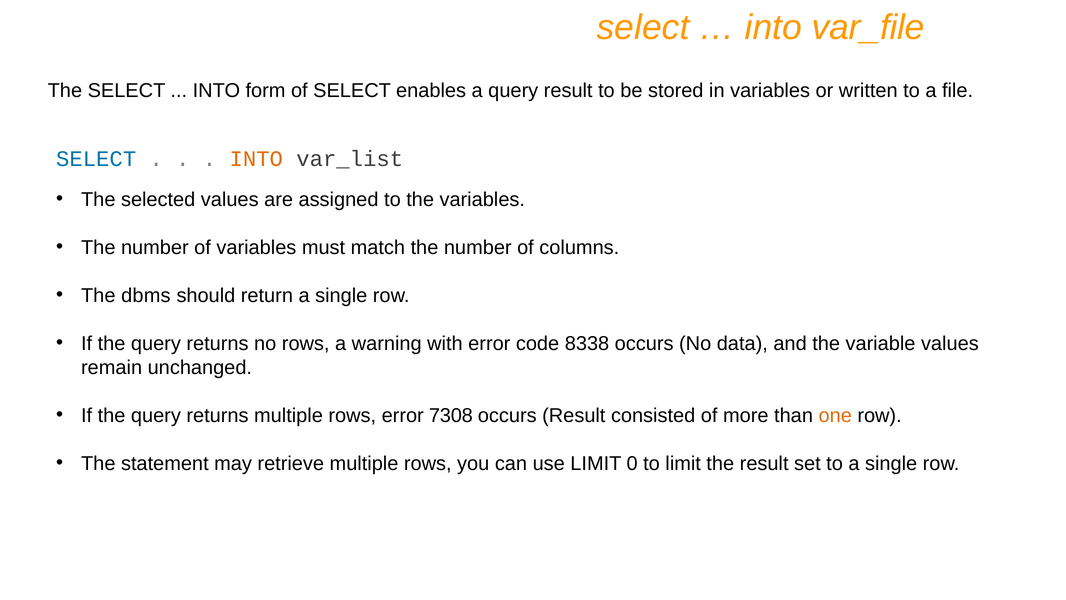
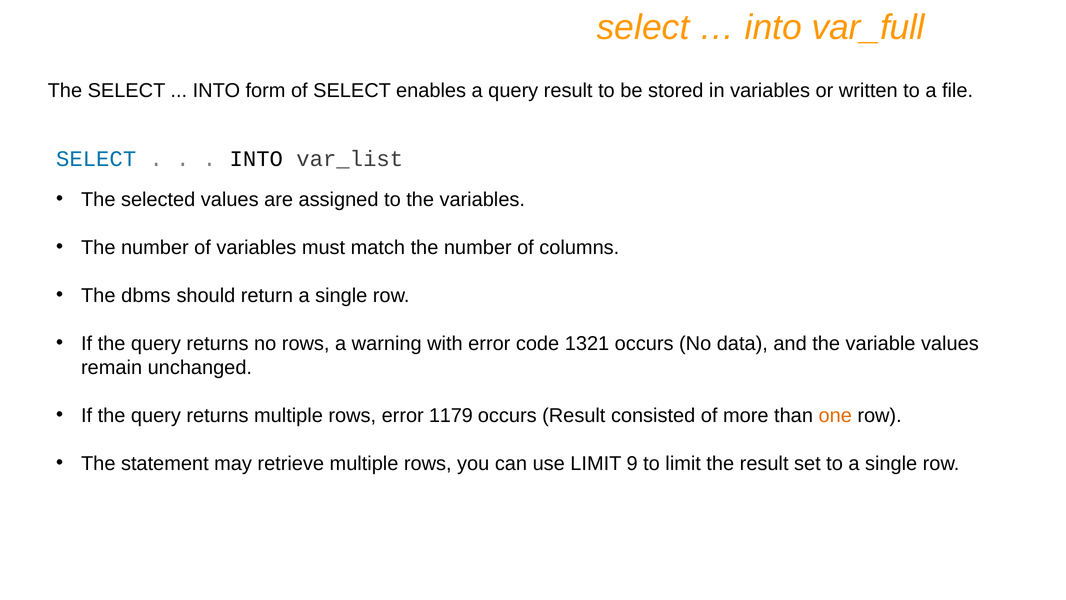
var_file: var_file -> var_full (868, 28)
INTO colour: orange -> black (256, 159)
8338: 8338 -> 1321 (587, 343)
7308: 7308 -> 1179 (451, 415)
0: 0 -> 9 (632, 463)
